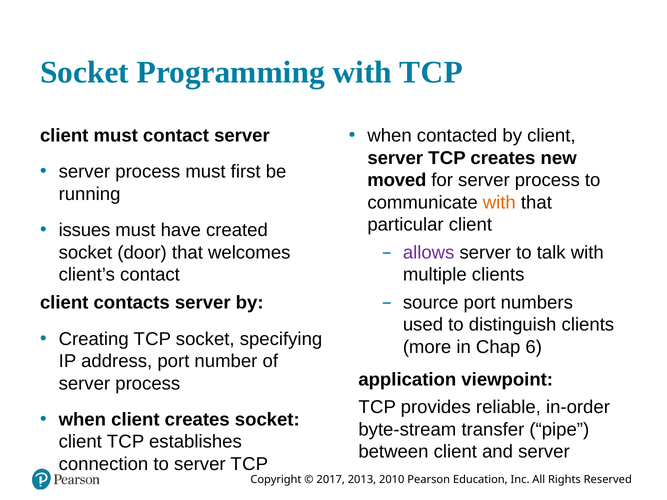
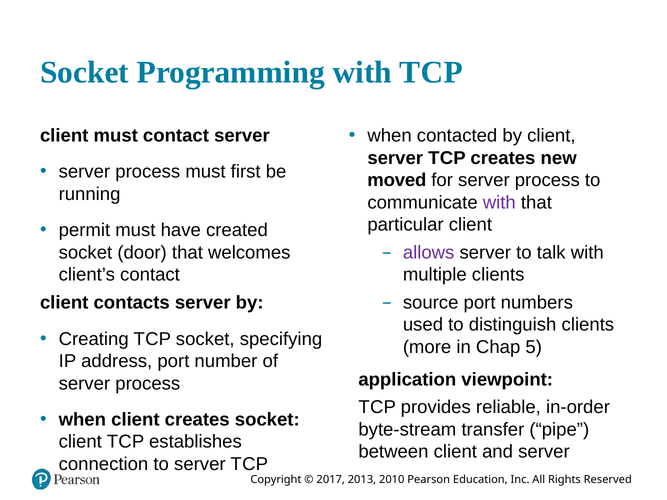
with colour: orange -> purple (499, 203)
issues: issues -> permit (84, 230)
6: 6 -> 5 (534, 347)
